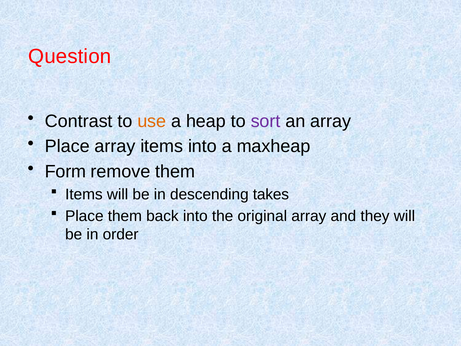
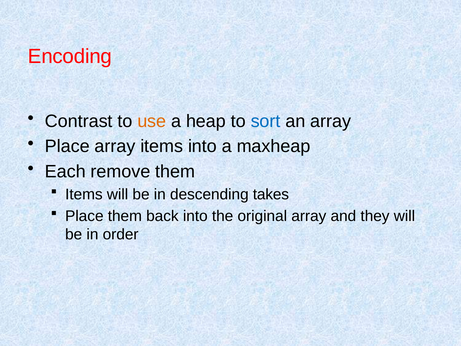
Question: Question -> Encoding (70, 56)
sort colour: purple -> blue (266, 121)
Form: Form -> Each (65, 171)
